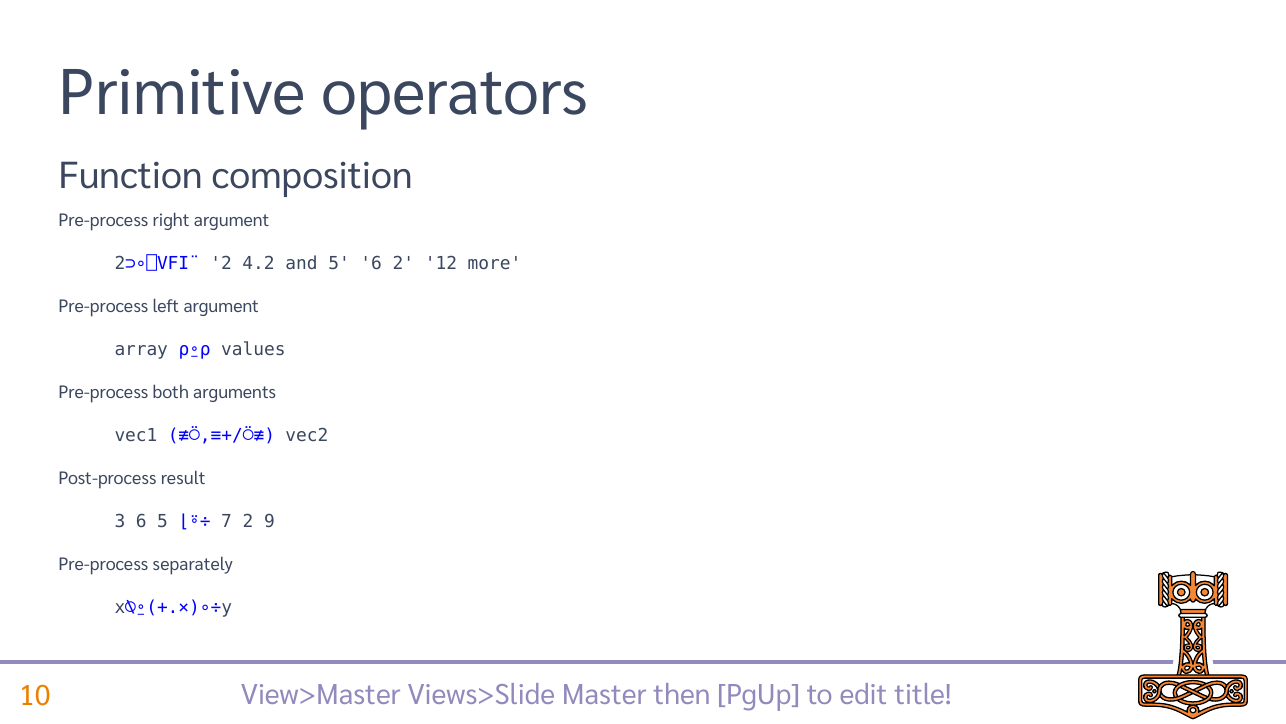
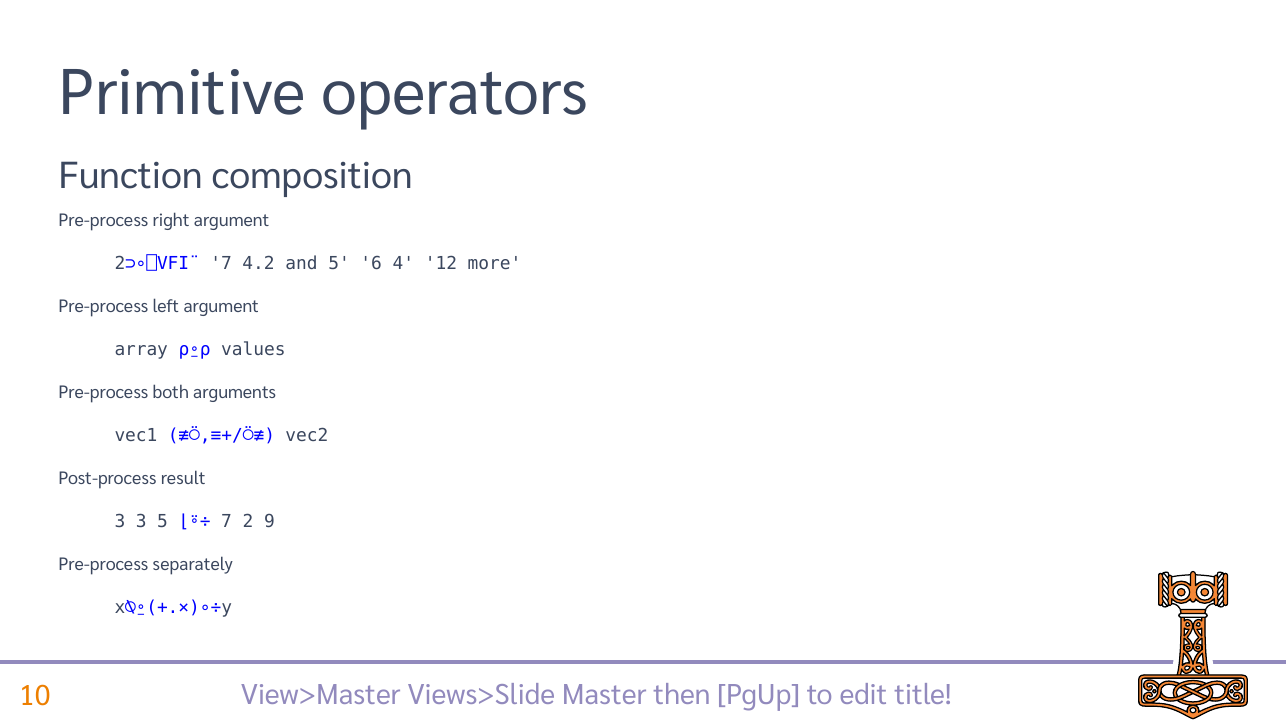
2⊃∘⎕VFI¨ 2: 2 -> 7 (221, 264)
6 2: 2 -> 4 (403, 264)
3 6: 6 -> 3 (141, 521)
